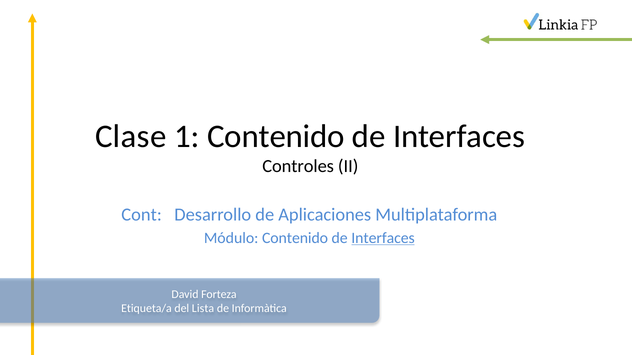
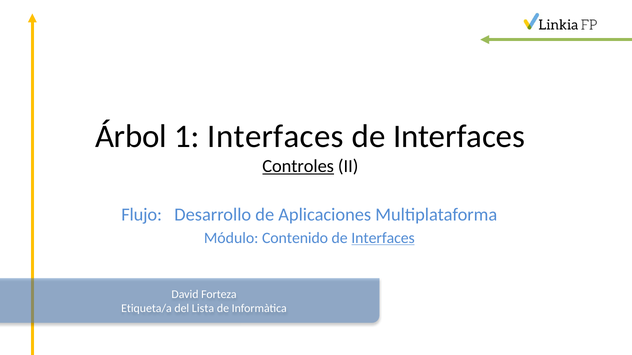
Clase: Clase -> Árbol (131, 136)
1 Contenido: Contenido -> Interfaces (276, 136)
Controles underline: none -> present (298, 166)
Cont: Cont -> Flujo (142, 215)
